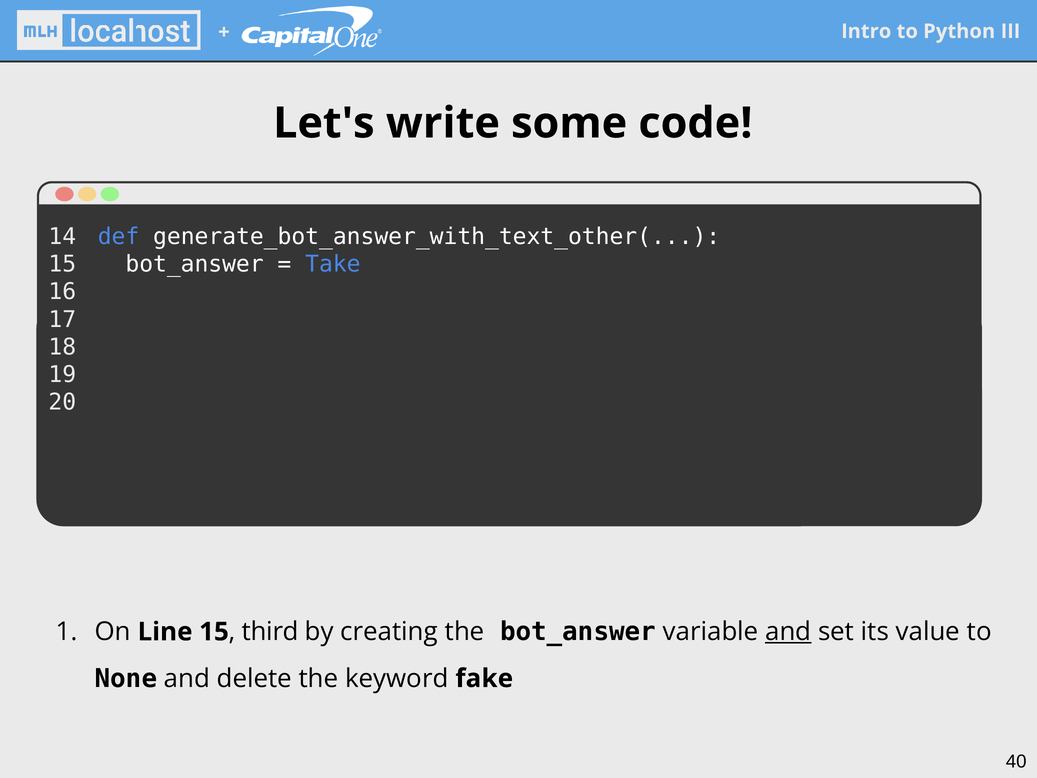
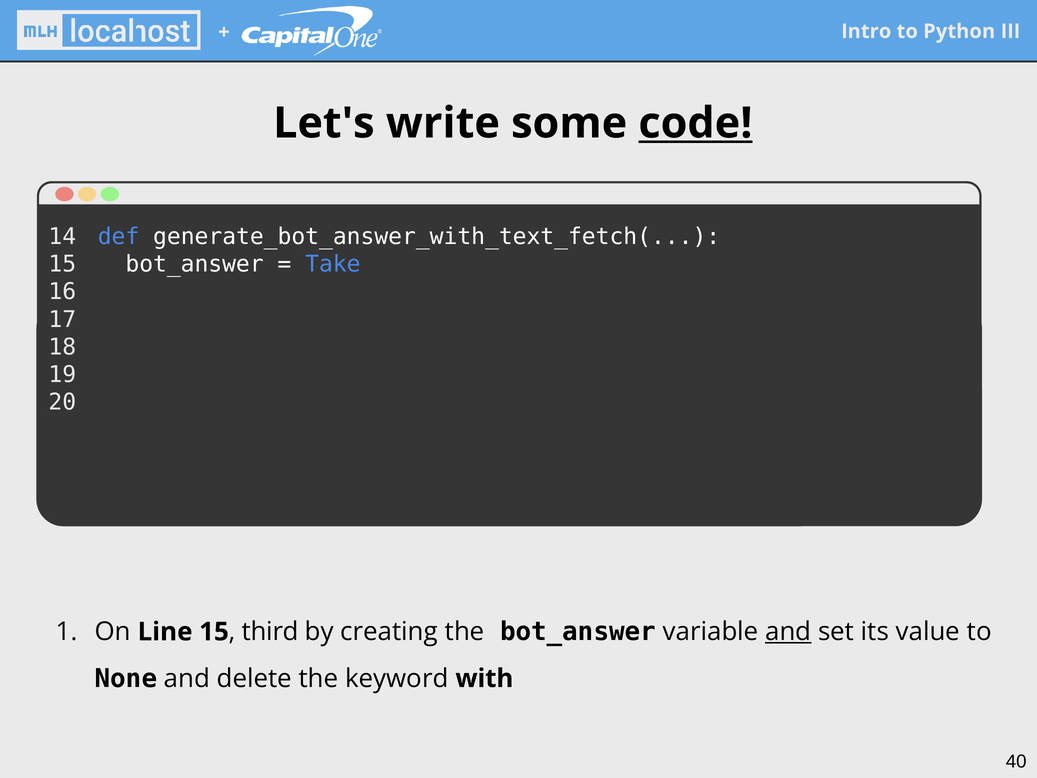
code underline: none -> present (696, 123)
generate_bot_answer_with_text_other(: generate_bot_answer_with_text_other( -> generate_bot_answer_with_text_fetch( (437, 236)
fake: fake -> with (484, 678)
